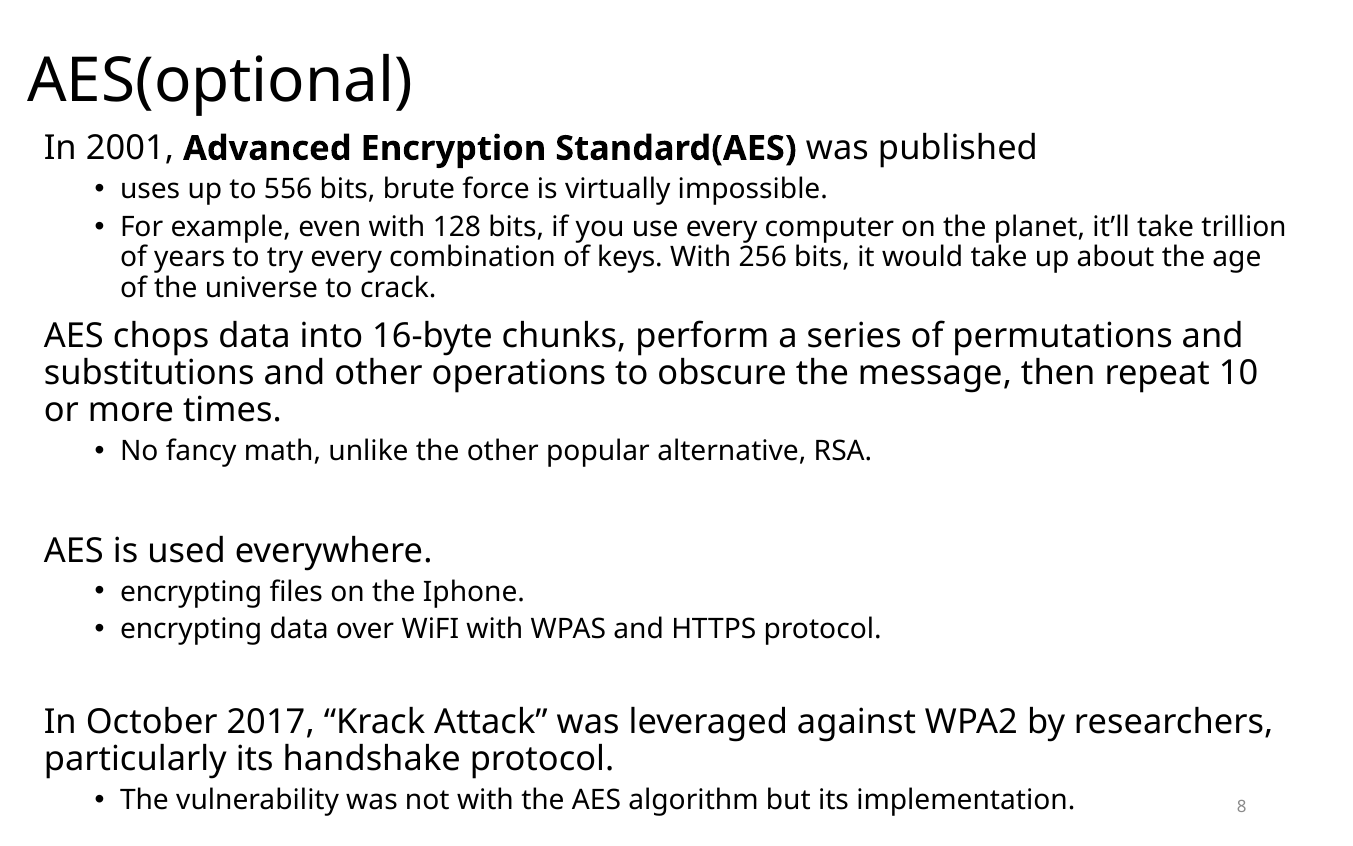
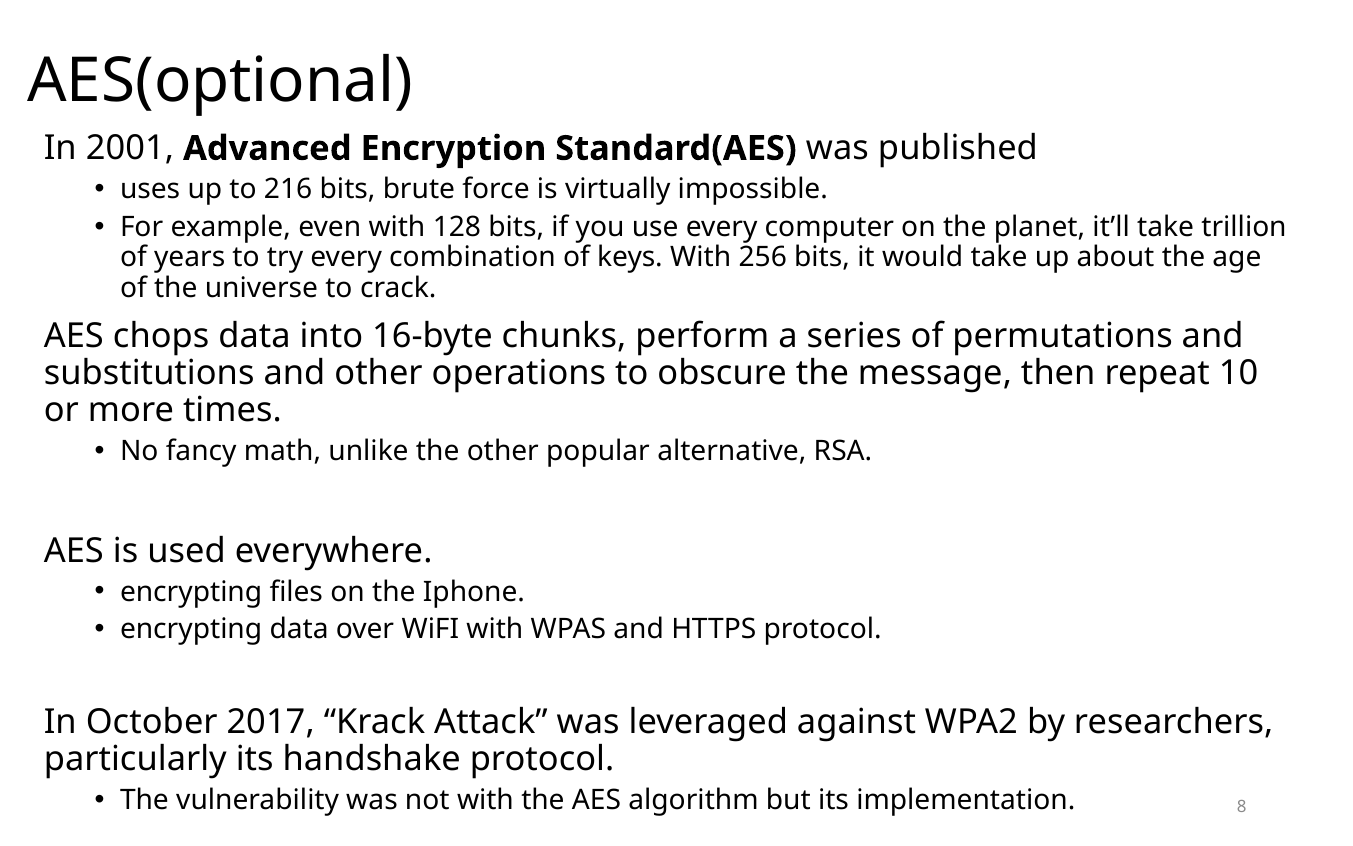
556: 556 -> 216 (288, 189)
